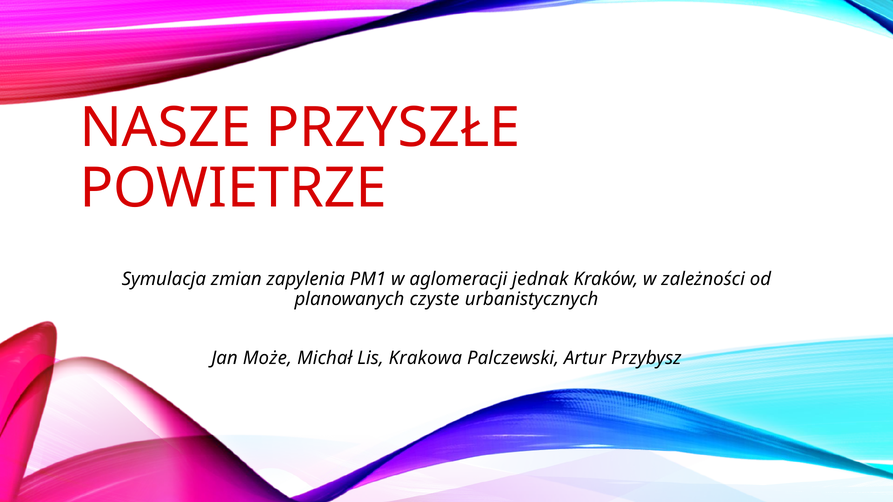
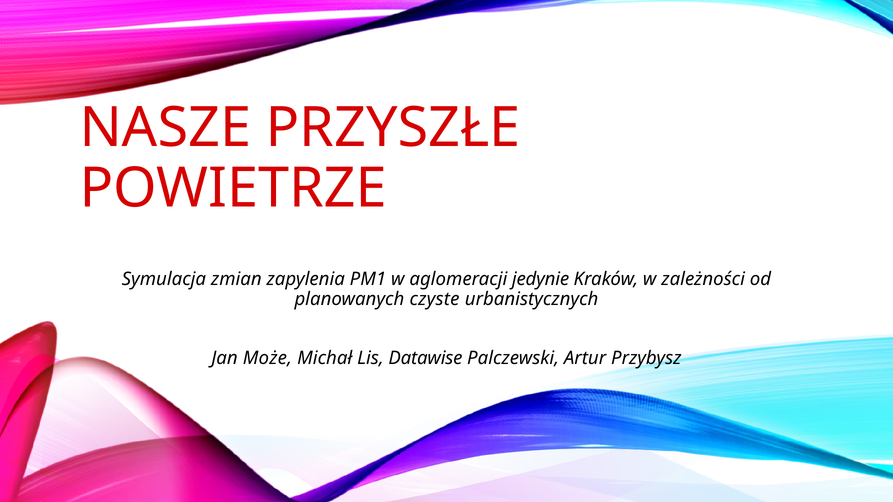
jednak: jednak -> jedynie (541, 279)
Krakowa: Krakowa -> Datawise (425, 358)
